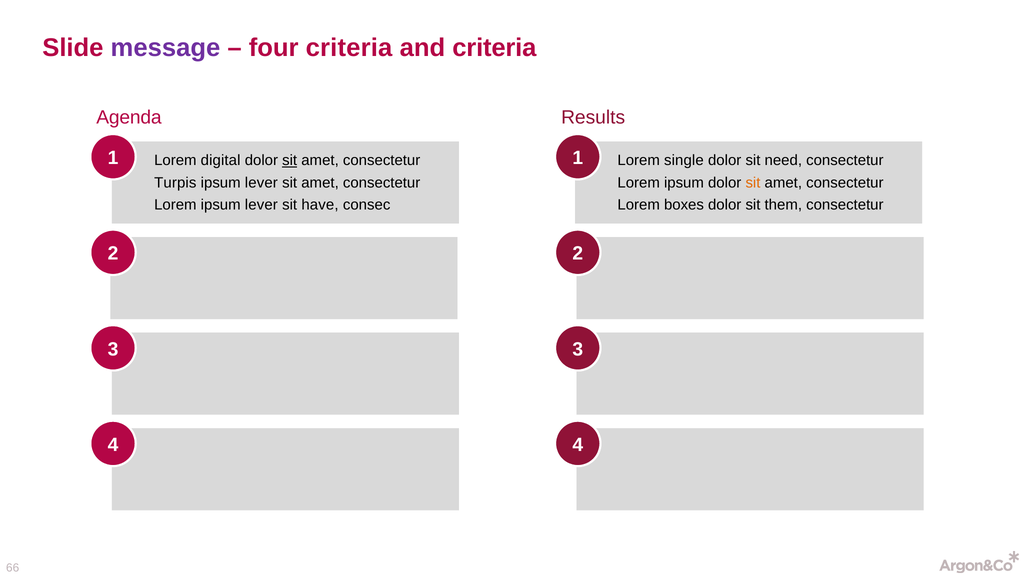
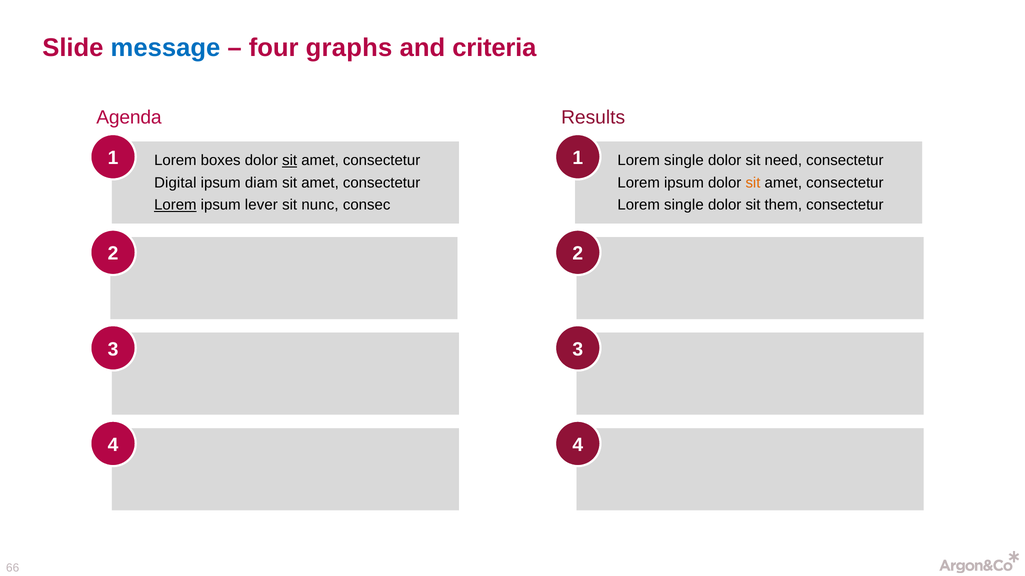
message colour: purple -> blue (165, 48)
four criteria: criteria -> graphs (349, 48)
digital: digital -> boxes (221, 161)
Turpis: Turpis -> Digital (175, 183)
lever: lever -> diam (261, 183)
Lorem underline: none -> present (175, 205)
have: have -> nunc (320, 205)
boxes: boxes -> single (684, 205)
